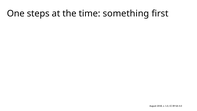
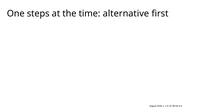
something: something -> alternative (126, 14)
